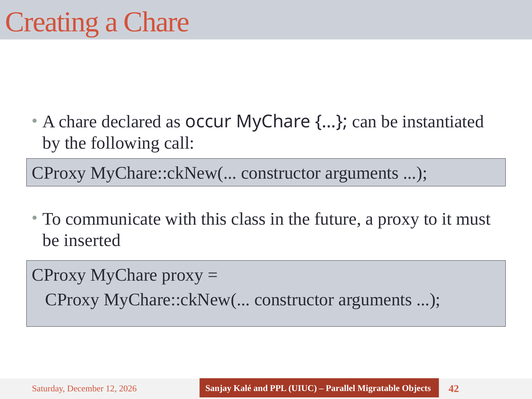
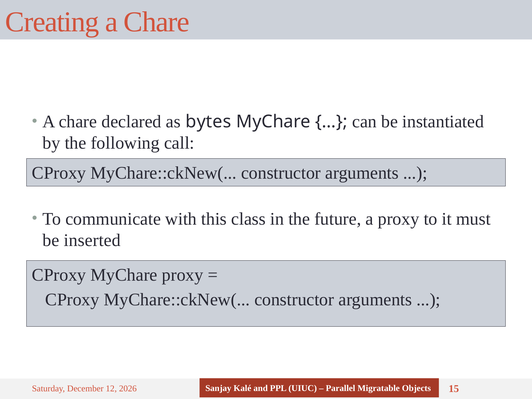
occur: occur -> bytes (208, 122)
42: 42 -> 15 (454, 389)
